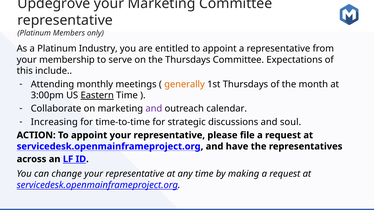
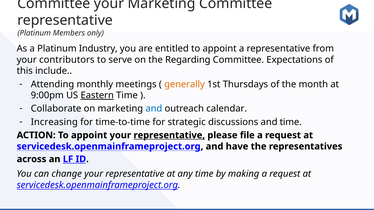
Updegrove: Updegrove -> Committee (54, 4)
membership: membership -> contributors (67, 60)
the Thursdays: Thursdays -> Regarding (188, 60)
3:00pm: 3:00pm -> 9:00pm (47, 96)
and colour: purple -> blue (154, 109)
and soul: soul -> time (291, 122)
representative underline: none -> present (169, 135)
